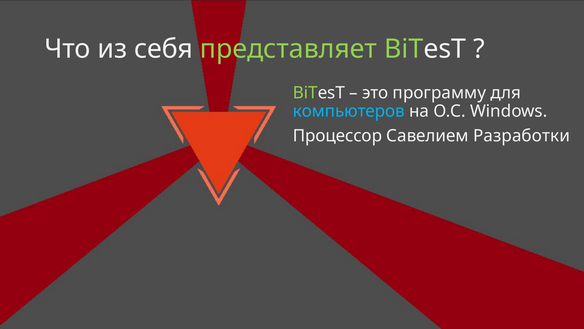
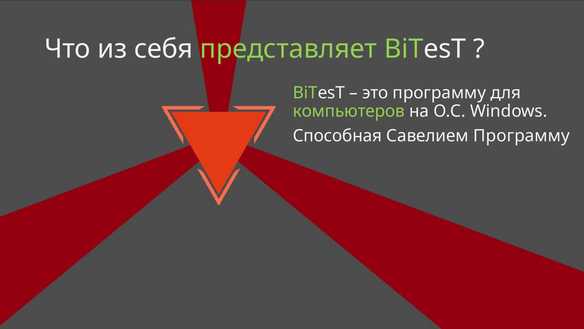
компьютеров colour: light blue -> light green (349, 111)
Процессор: Процессор -> Способная (337, 136)
Савелием Разработки: Разработки -> Программу (522, 136)
